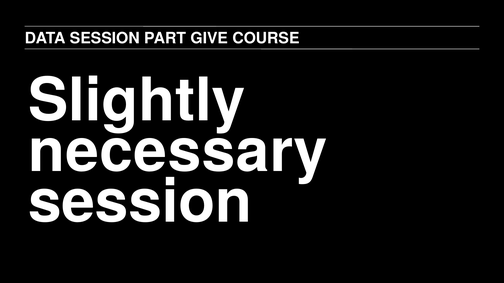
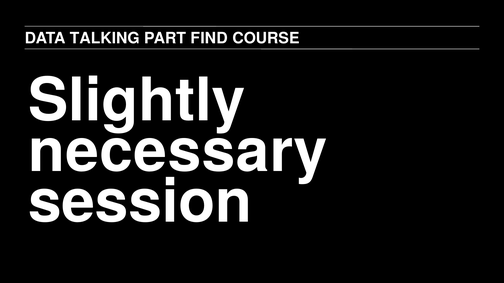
DATA SESSION: SESSION -> TALKING (105, 38)
GIVE: GIVE -> FIND (209, 38)
